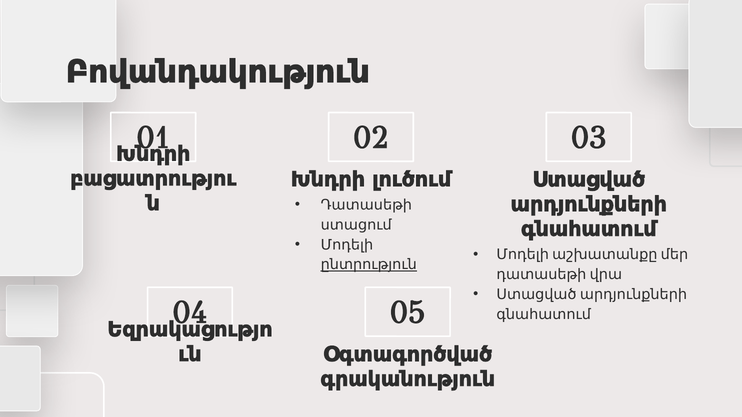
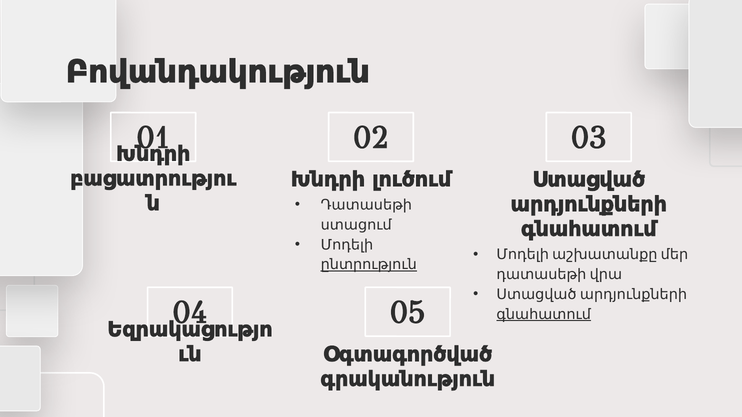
գնահատում underline: none -> present (544, 315)
